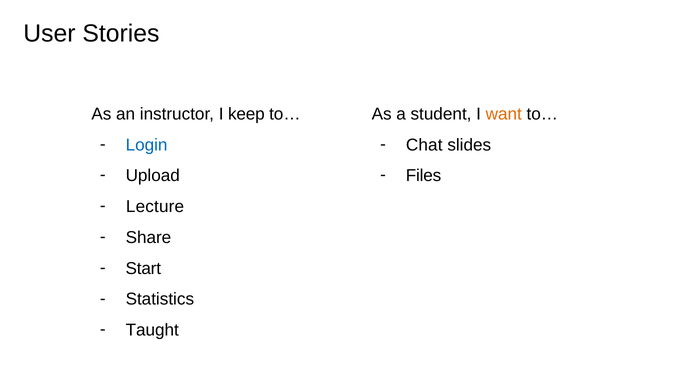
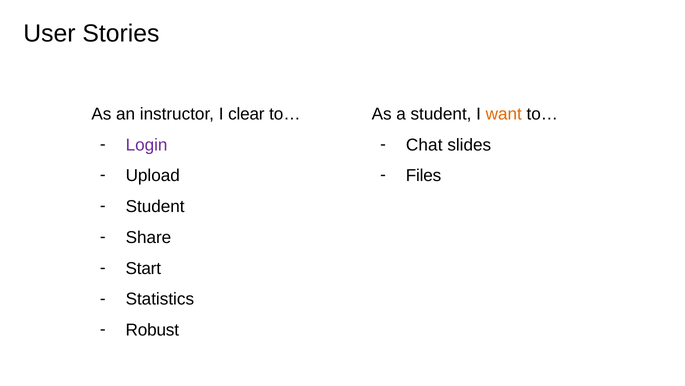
keep: keep -> clear (246, 114)
Login colour: blue -> purple (147, 145)
Lecture: Lecture -> Student (155, 206)
Taught: Taught -> Robust (152, 330)
